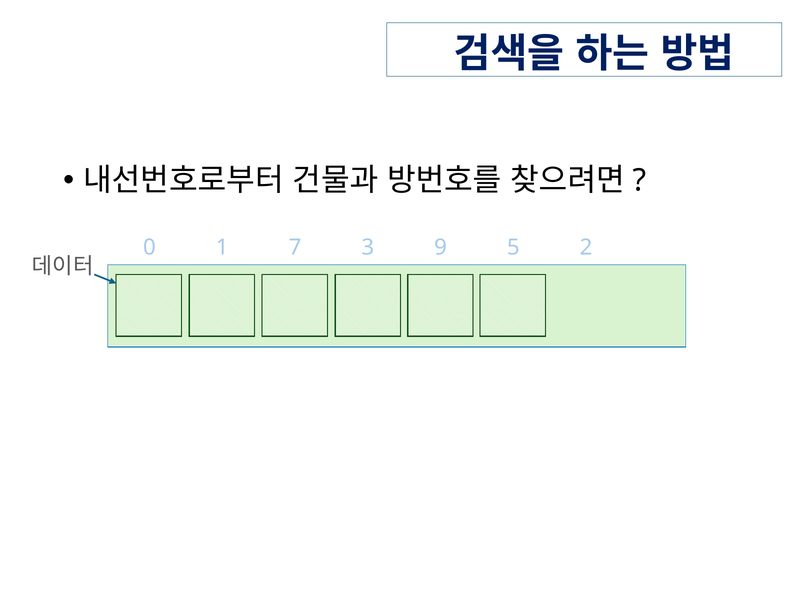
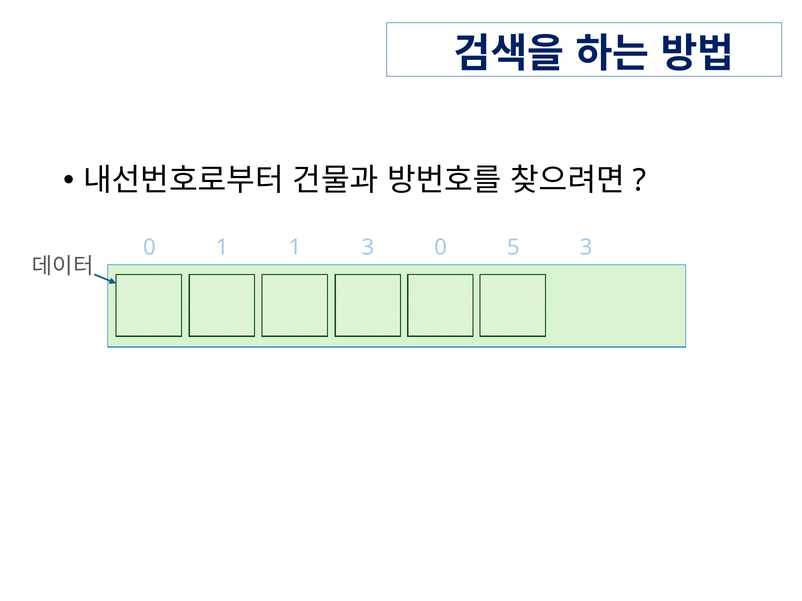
1 7: 7 -> 1 (295, 248)
3 9: 9 -> 0 (441, 248)
5 2: 2 -> 3 (586, 248)
